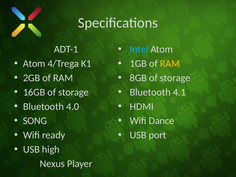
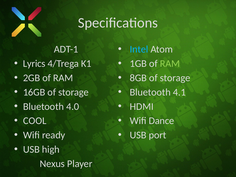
Atom: Atom -> Lyrics (34, 64)
RAM colour: yellow -> light green (170, 64)
SONG: SONG -> COOL (35, 121)
